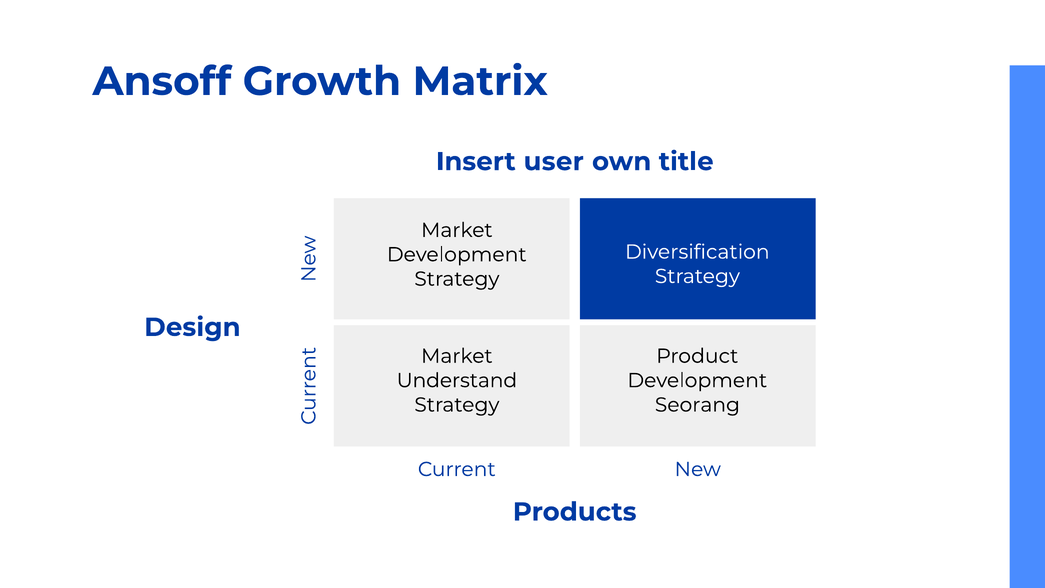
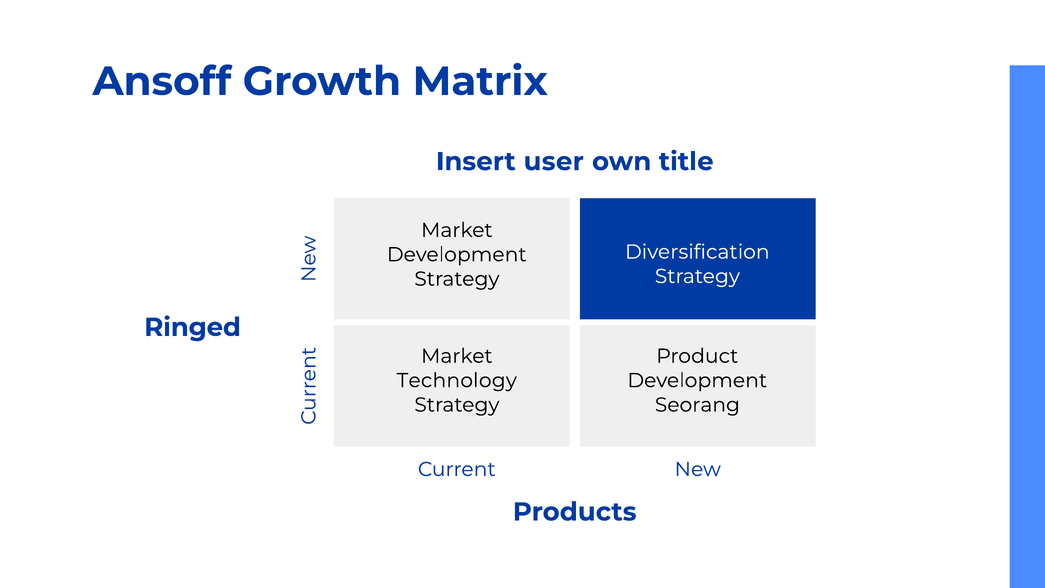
Design: Design -> Ringed (193, 327)
Understand: Understand -> Technology (457, 380)
